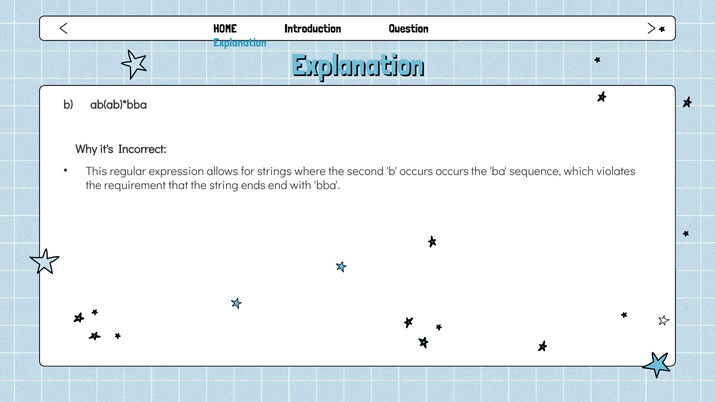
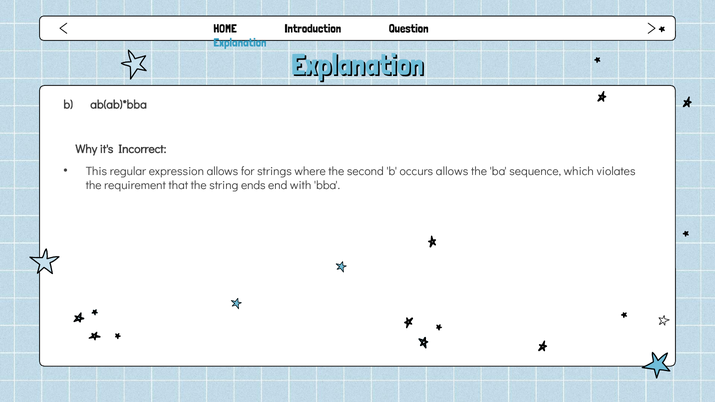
occurs occurs: occurs -> allows (452, 171)
